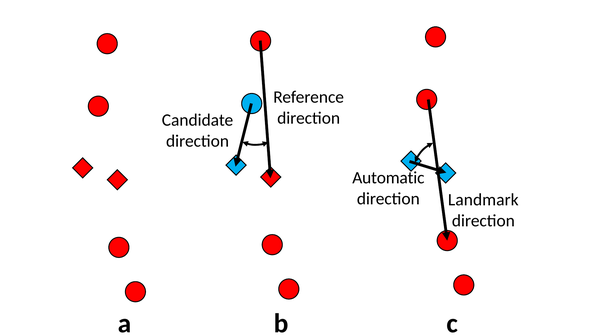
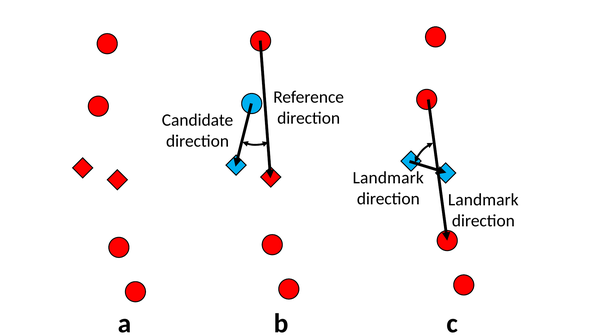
Automatic: Automatic -> Landmark (388, 178)
